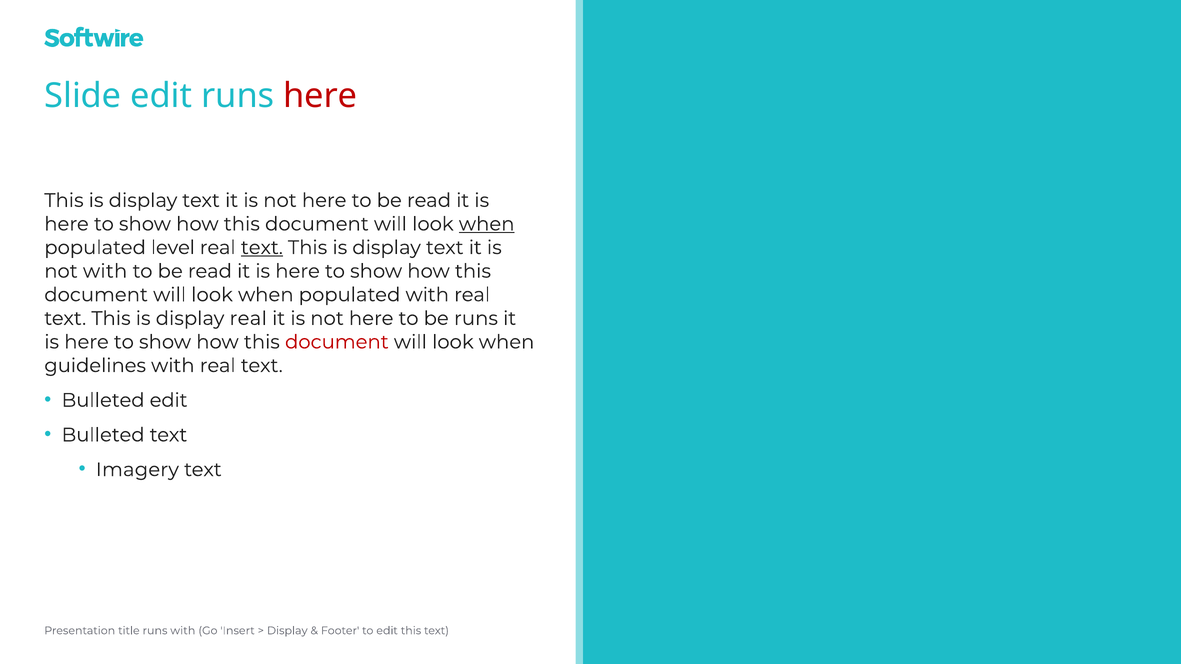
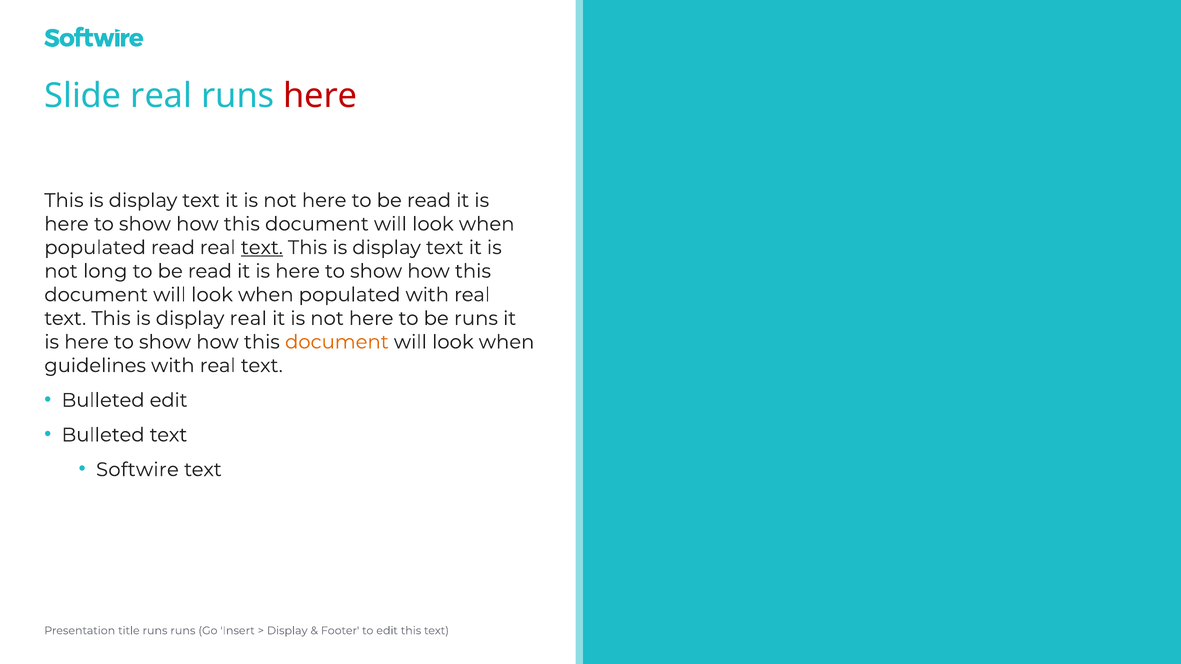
Slide edit: edit -> real (161, 96)
when underline: present -> none (487, 224)
populated level: level -> read (173, 248)
not with: with -> long (105, 271)
document colour: red -> orange (337, 342)
Imagery: Imagery -> Softwire (137, 470)
runs with: with -> runs (183, 631)
